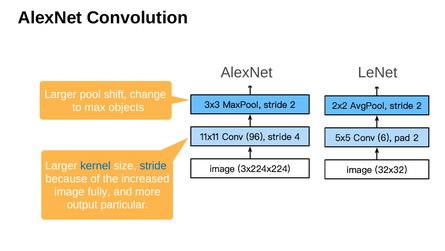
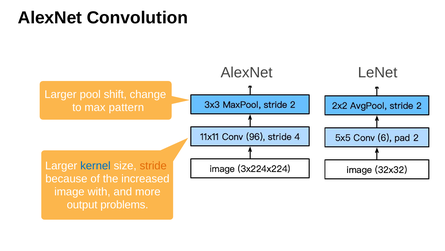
objects: objects -> pattern (126, 107)
stride colour: blue -> orange (153, 165)
fully: fully -> with (99, 191)
particular: particular -> problems (124, 204)
